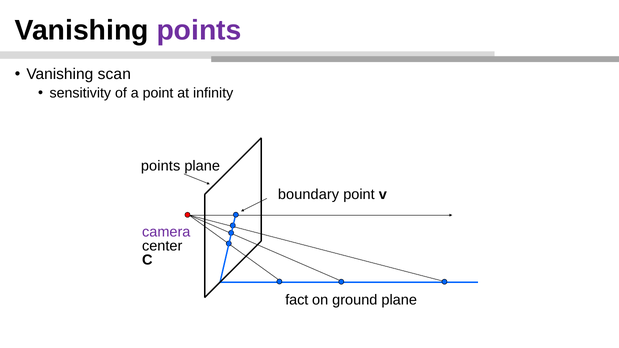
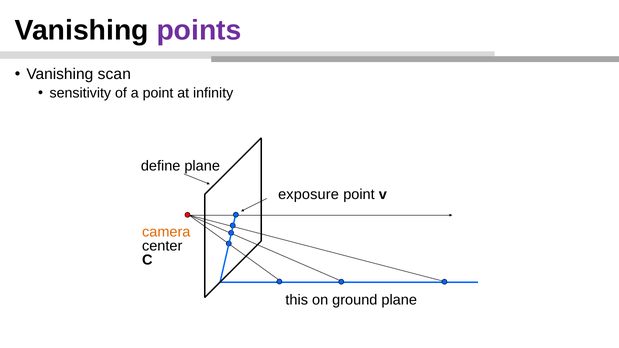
points: points -> define (161, 166)
boundary: boundary -> exposure (309, 194)
camera colour: purple -> orange (166, 232)
fact: fact -> this (297, 300)
